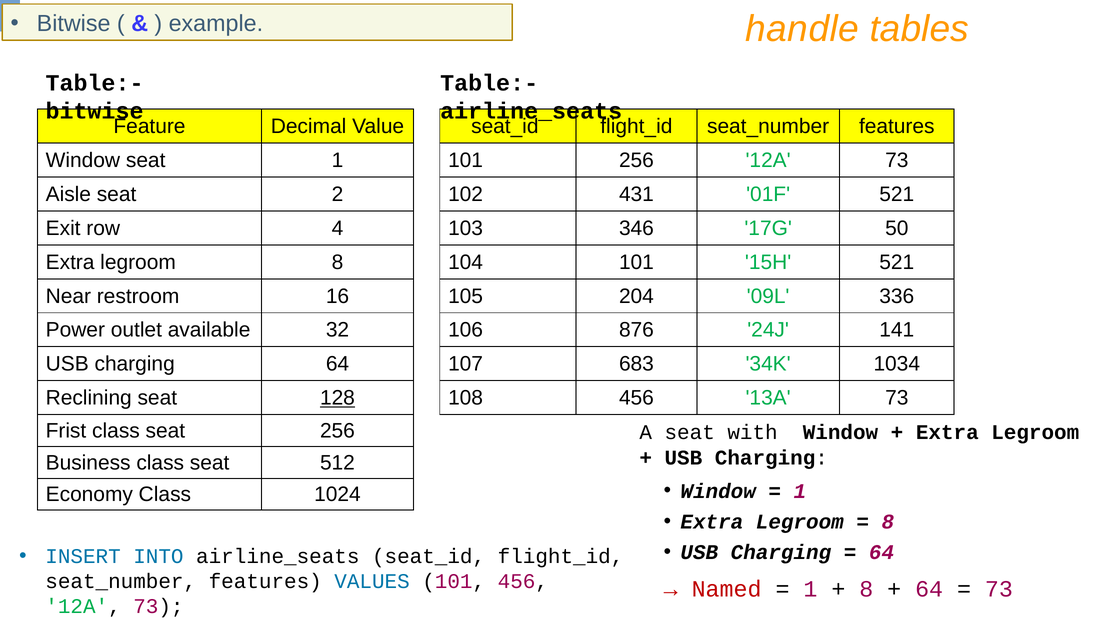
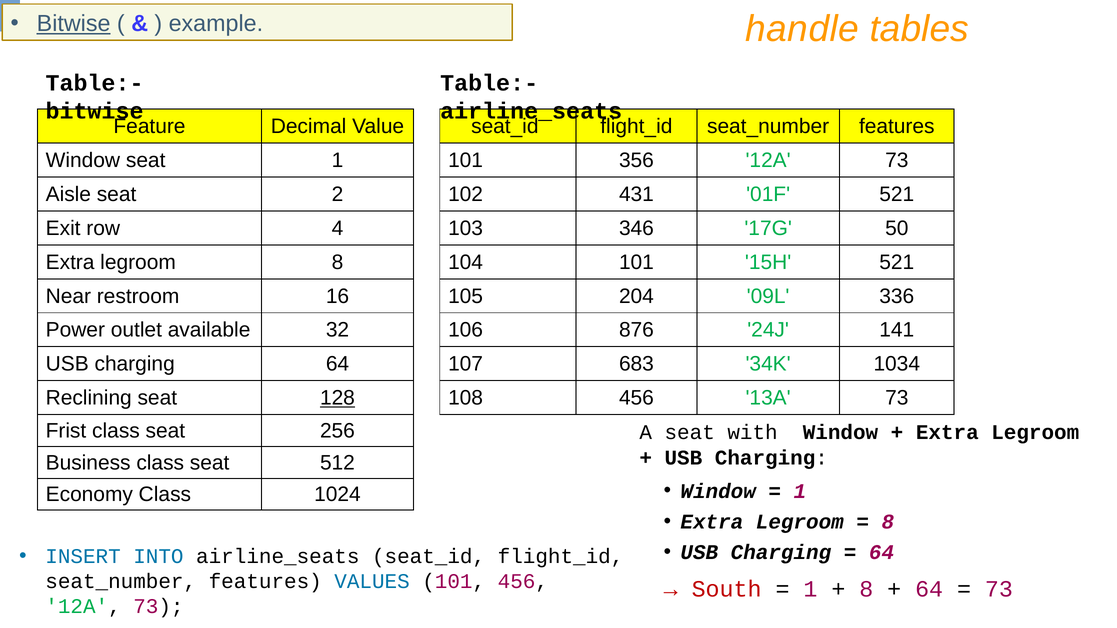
Bitwise underline: none -> present (74, 24)
101 256: 256 -> 356 (636, 160)
Named: Named -> South (727, 589)
